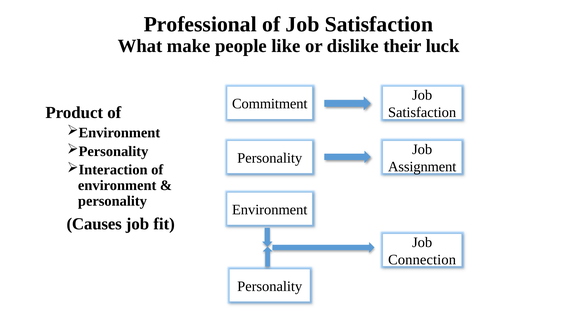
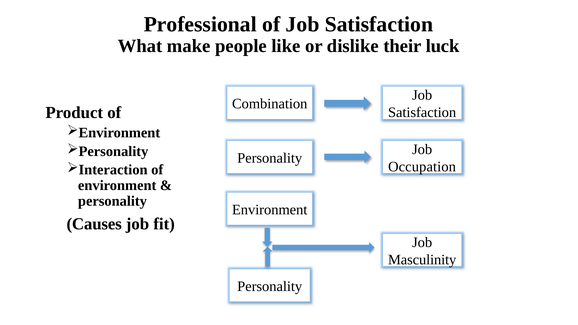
Commitment: Commitment -> Combination (270, 104)
Assignment: Assignment -> Occupation (422, 167)
Connection: Connection -> Masculinity (422, 260)
